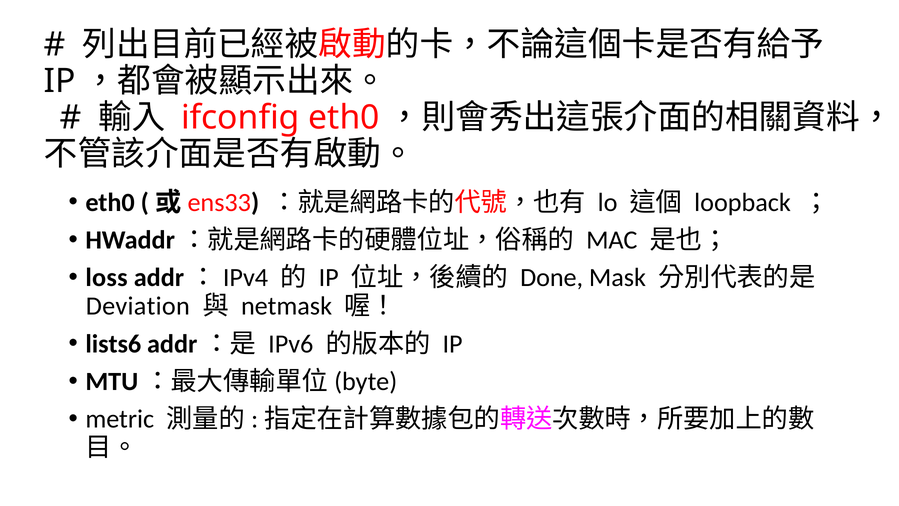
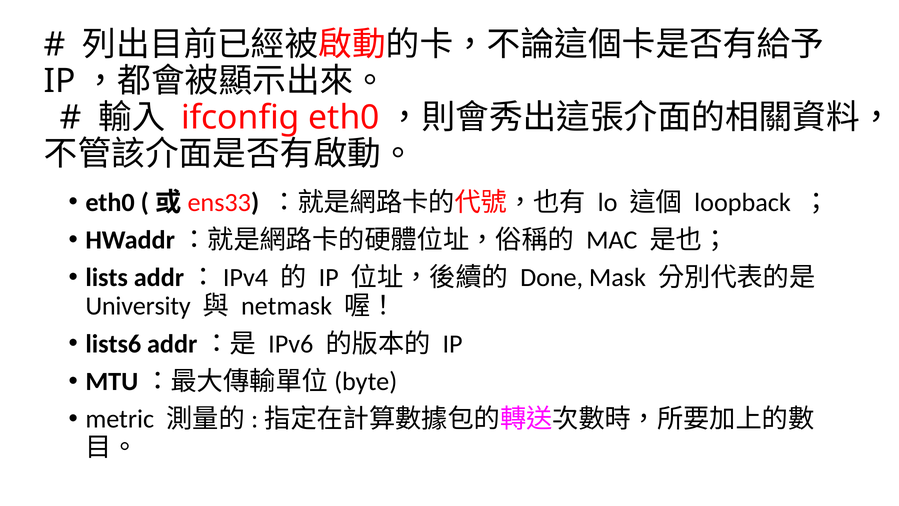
loss: loss -> lists (107, 278)
Deviation: Deviation -> University (138, 306)
